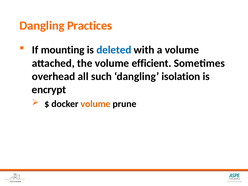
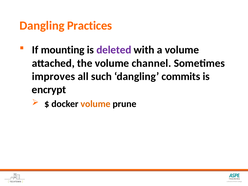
deleted colour: blue -> purple (114, 50)
efficient: efficient -> channel (151, 63)
overhead: overhead -> improves (54, 76)
isolation: isolation -> commits (181, 76)
